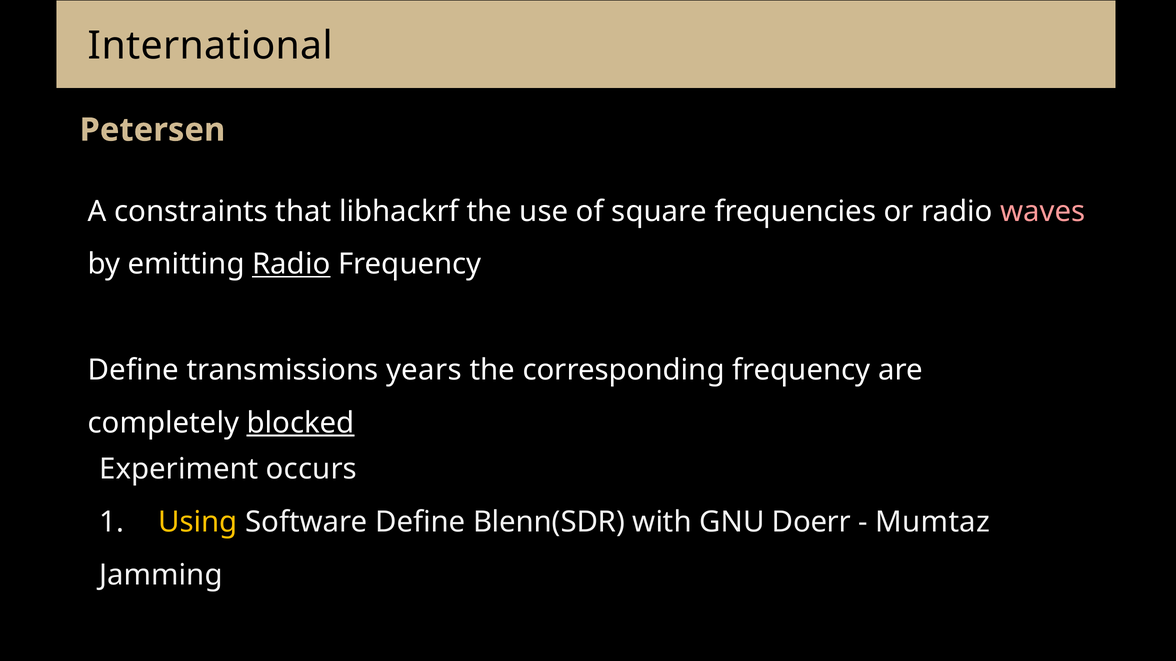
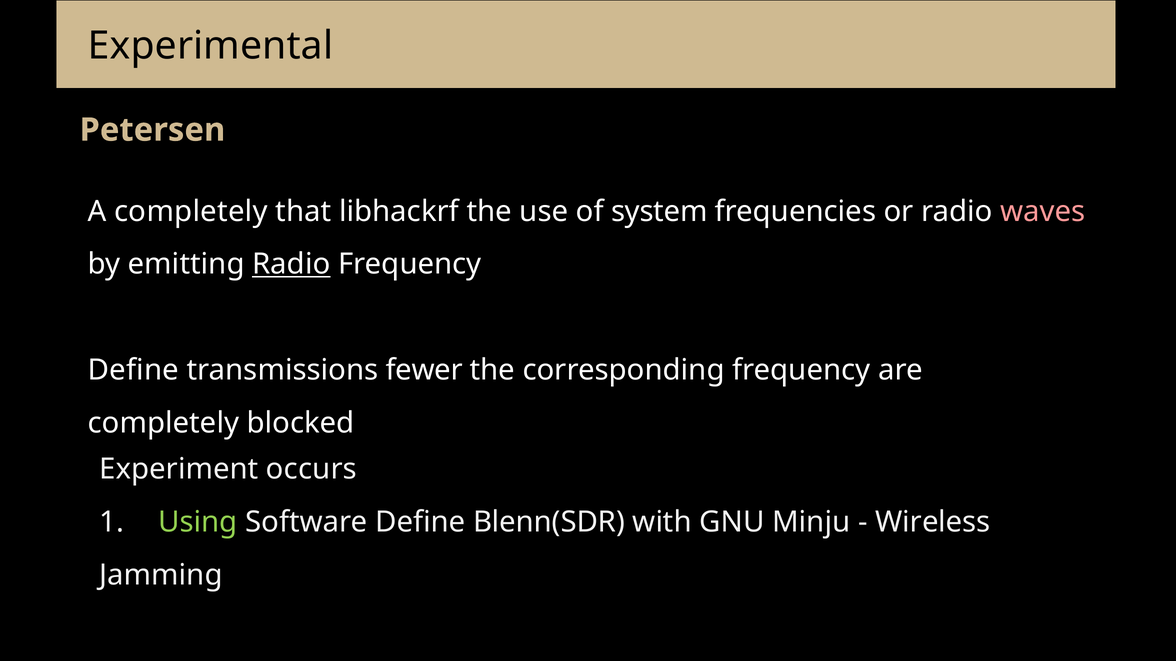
International: International -> Experimental (211, 46)
A constraints: constraints -> completely (191, 212)
square: square -> system (659, 212)
years: years -> fewer (424, 370)
blocked underline: present -> none (301, 423)
Using colour: yellow -> light green (198, 522)
Doerr: Doerr -> Minju (811, 522)
Mumtaz: Mumtaz -> Wireless (933, 522)
